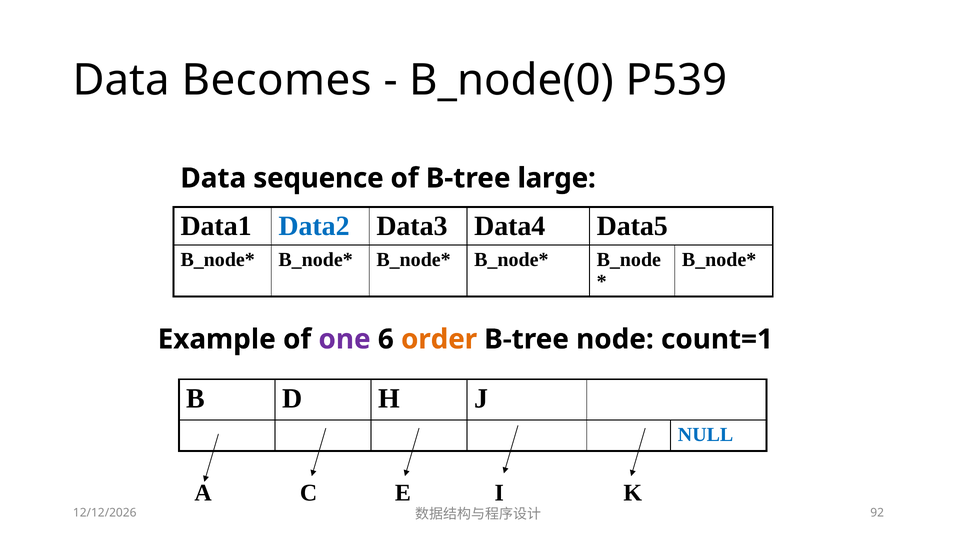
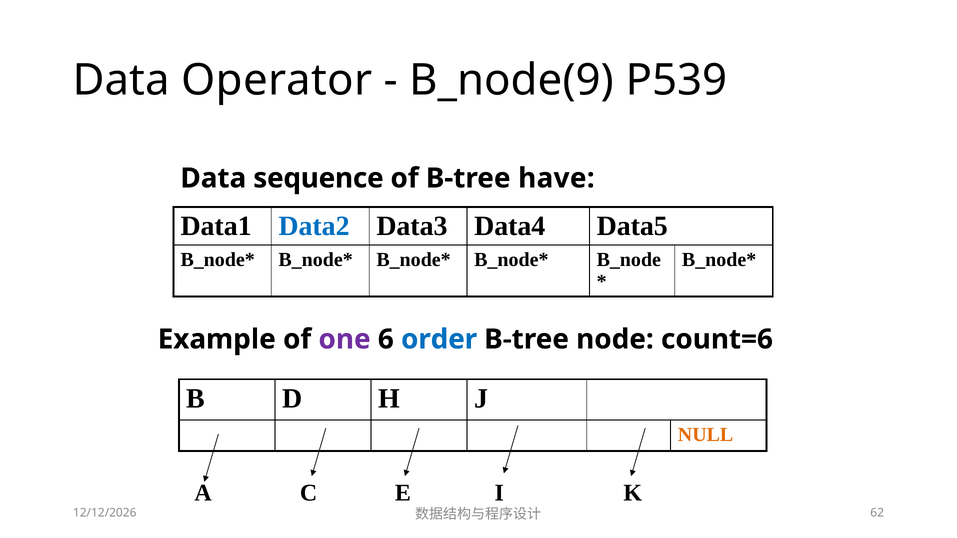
Becomes: Becomes -> Operator (277, 80)
B_node(0: B_node(0 -> B_node(9 (512, 80)
large: large -> have (556, 178)
order colour: orange -> blue (439, 339)
count=1: count=1 -> count=6 (717, 339)
NULL colour: blue -> orange (706, 435)
92: 92 -> 62 (877, 513)
